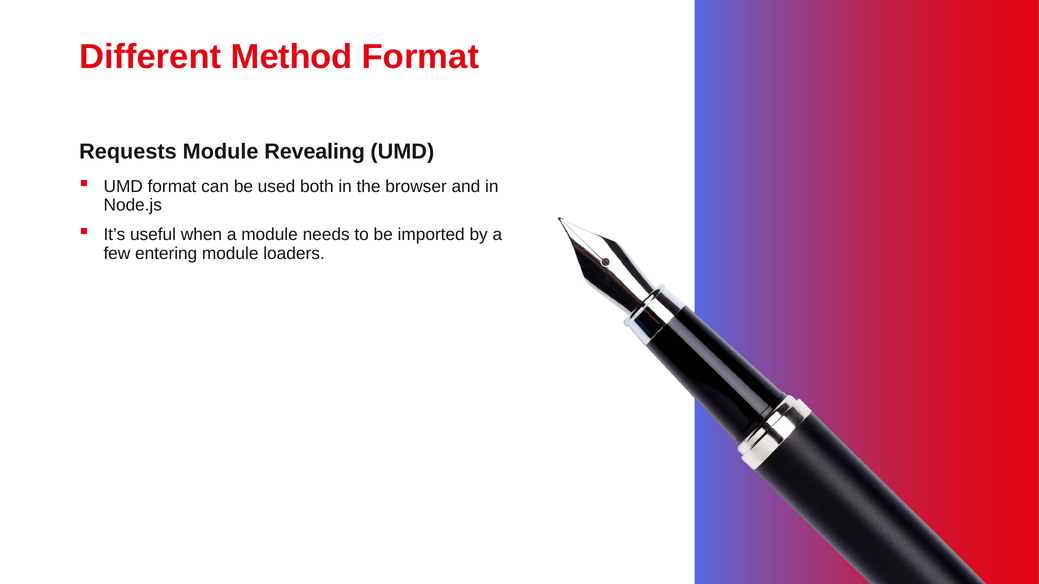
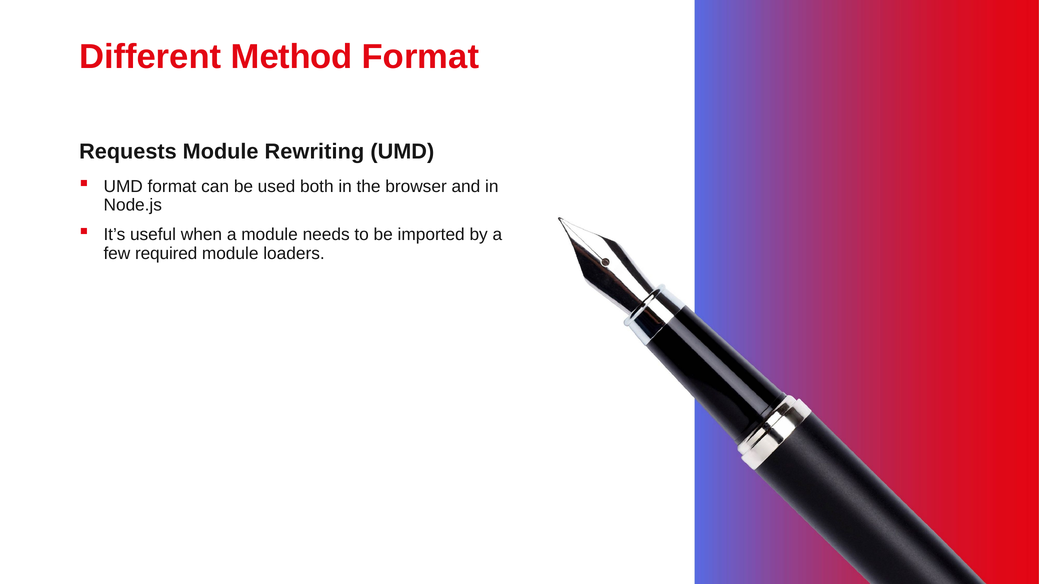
Revealing: Revealing -> Rewriting (314, 151)
entering: entering -> required (166, 254)
